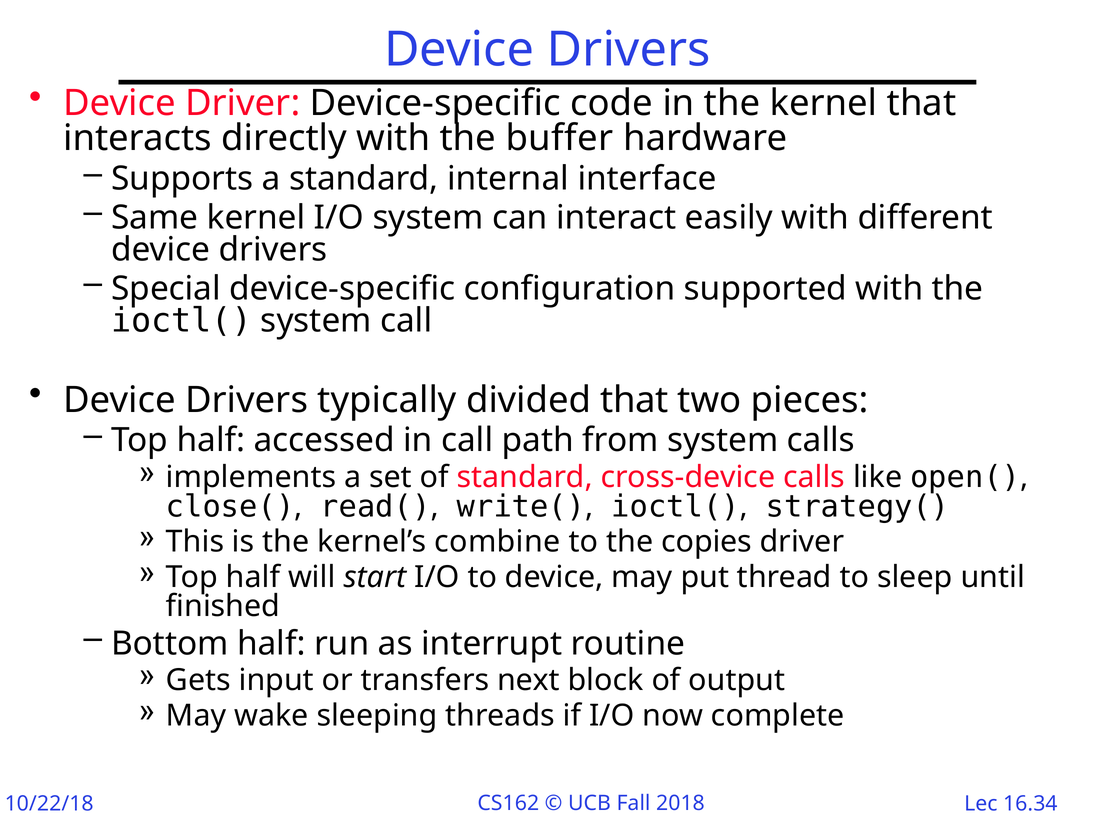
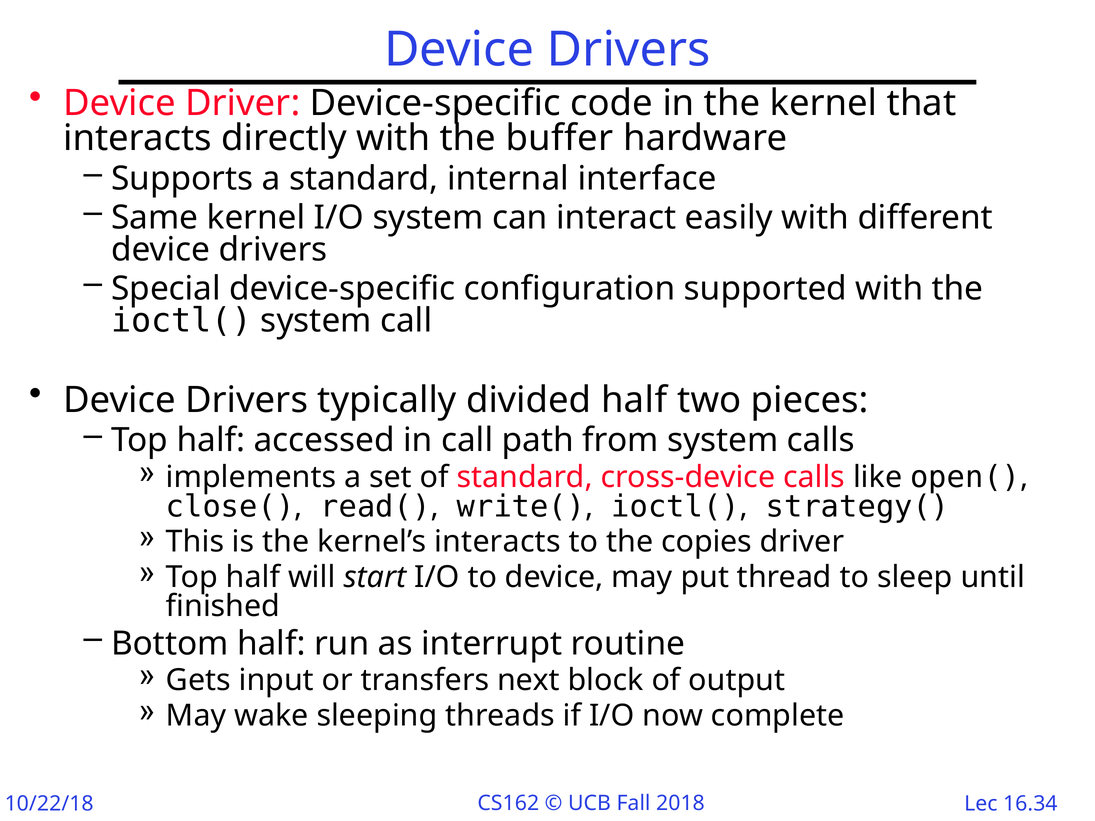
divided that: that -> half (634, 400)
kernel’s combine: combine -> interacts (497, 542)
